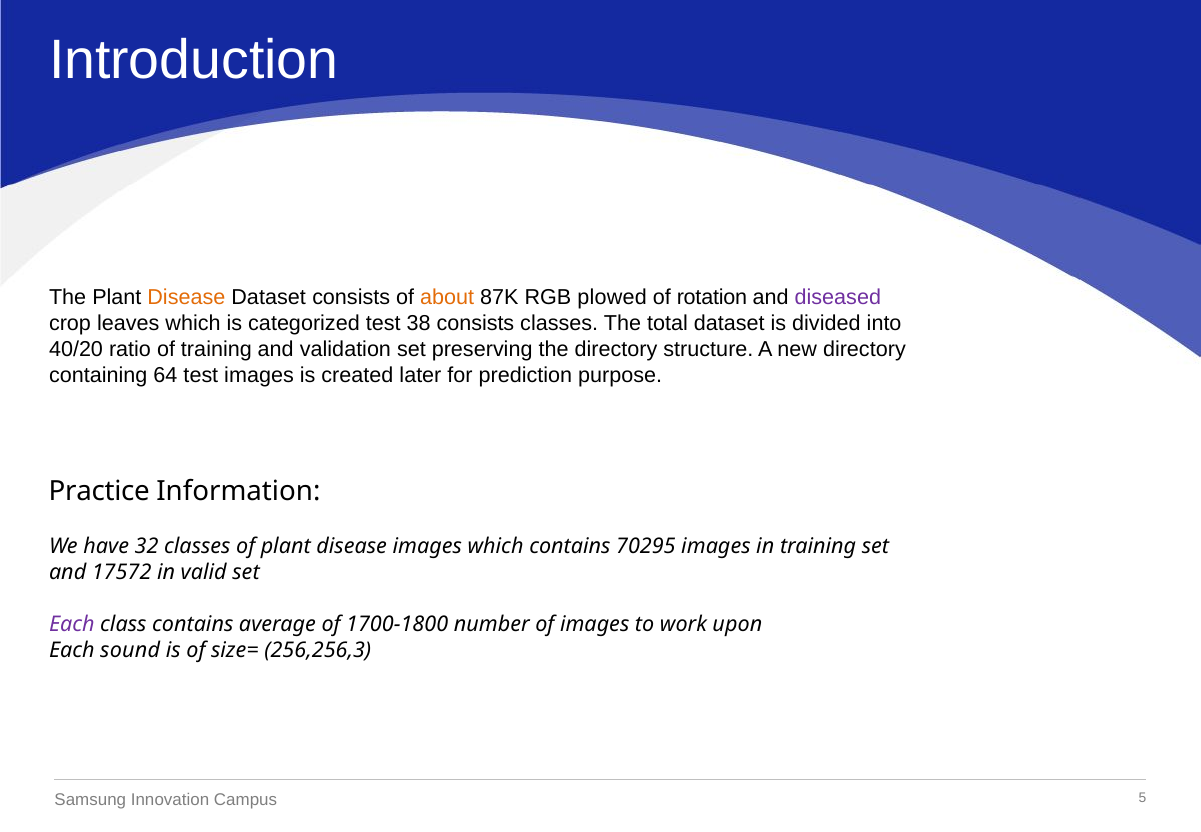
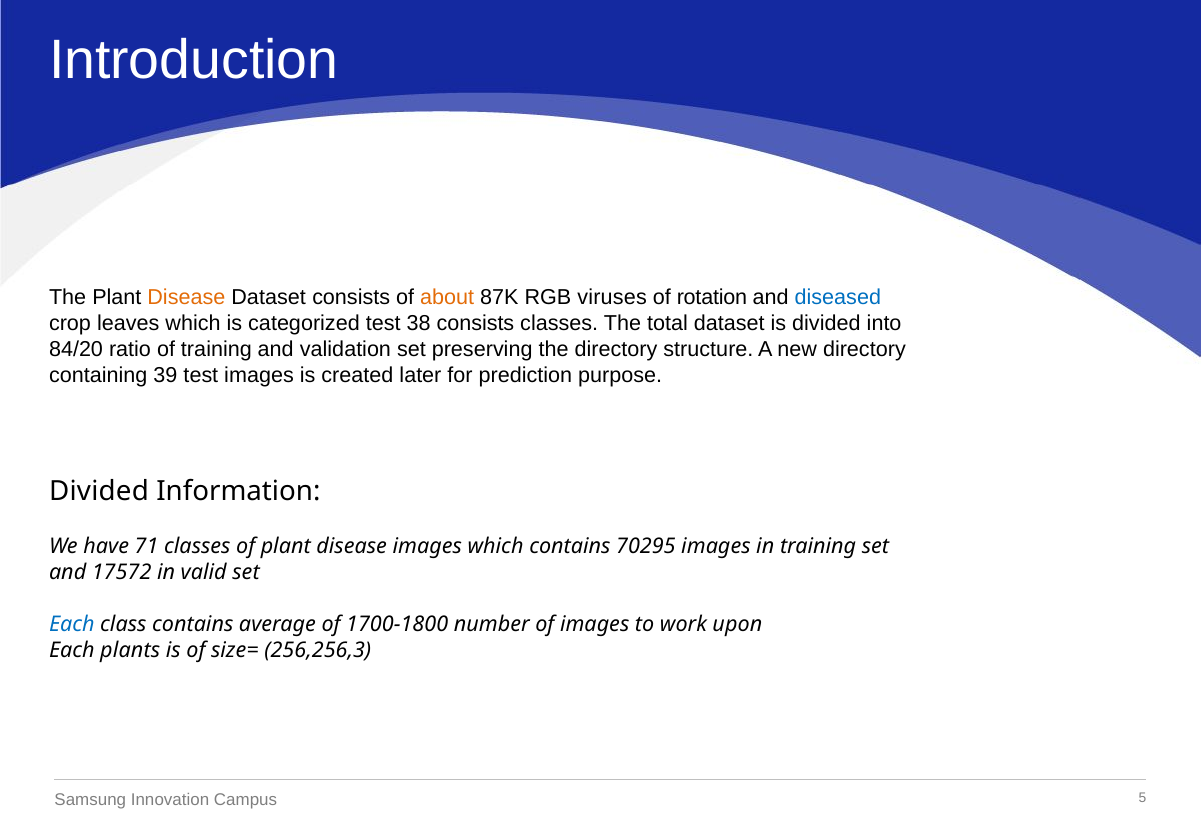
plowed: plowed -> viruses (612, 298)
diseased colour: purple -> blue (838, 298)
40/20: 40/20 -> 84/20 (76, 349)
64: 64 -> 39 (165, 375)
Practice: Practice -> Divided (99, 491)
32: 32 -> 71 (147, 546)
Each colour: purple -> blue (72, 624)
sound: sound -> plants (130, 650)
